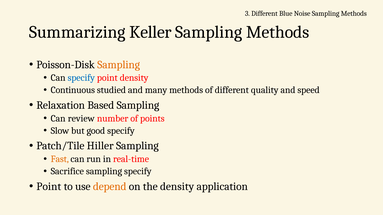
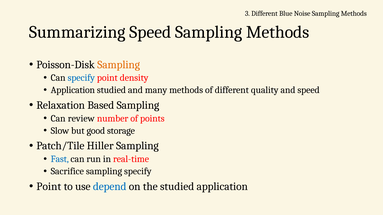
Summarizing Keller: Keller -> Speed (150, 32)
Continuous: Continuous -> Application (73, 90)
good specify: specify -> storage (121, 131)
Fast colour: orange -> blue (60, 159)
depend colour: orange -> blue (110, 187)
the density: density -> studied (177, 187)
